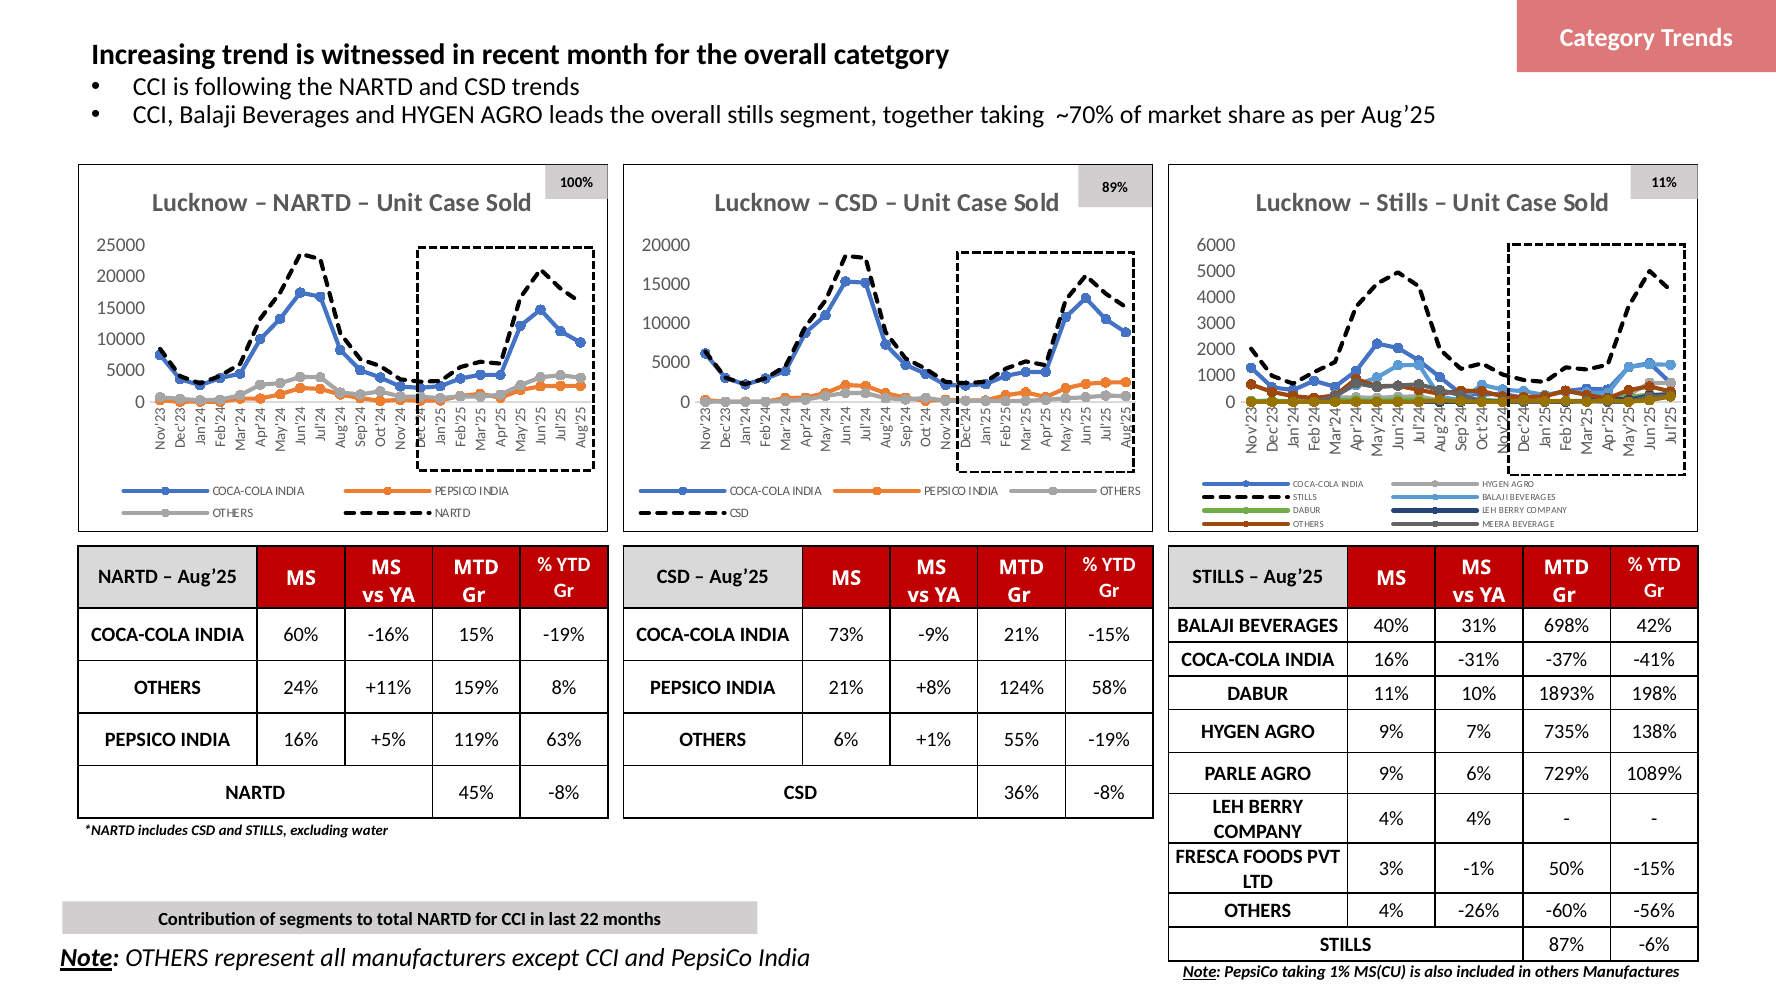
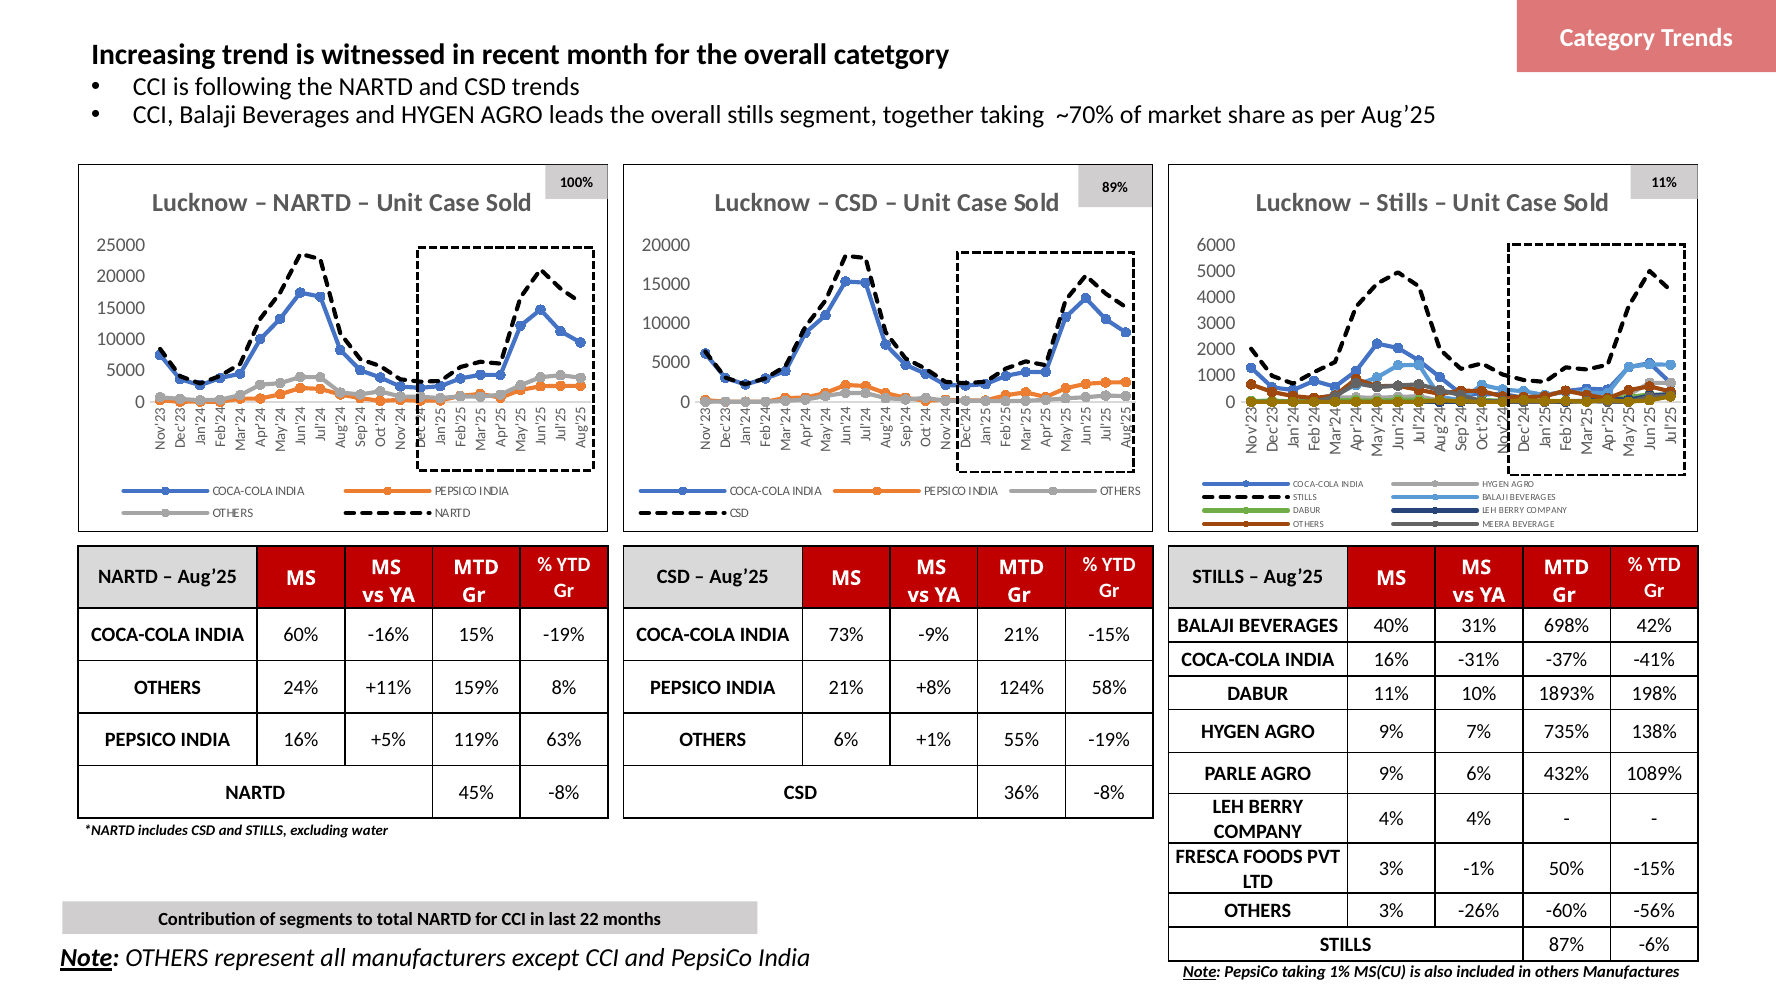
729%: 729% -> 432% (1567, 774)
OTHERS 4%: 4% -> 3% (1391, 911)
